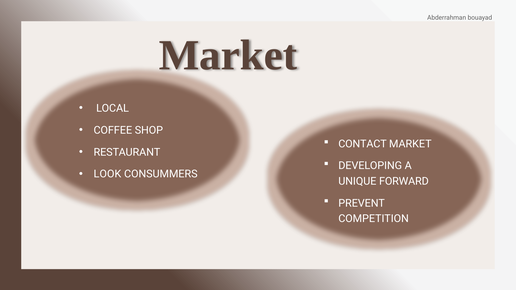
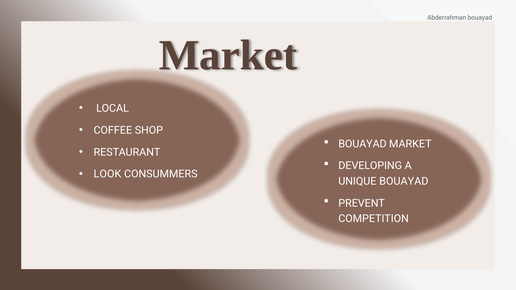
CONTACT: CONTACT -> BOUAYAD (362, 144)
UNIQUE FORWARD: FORWARD -> BOUAYAD (404, 181)
